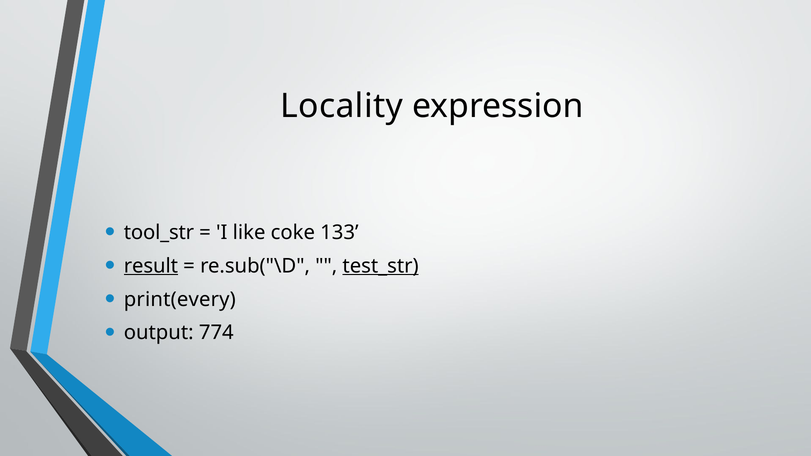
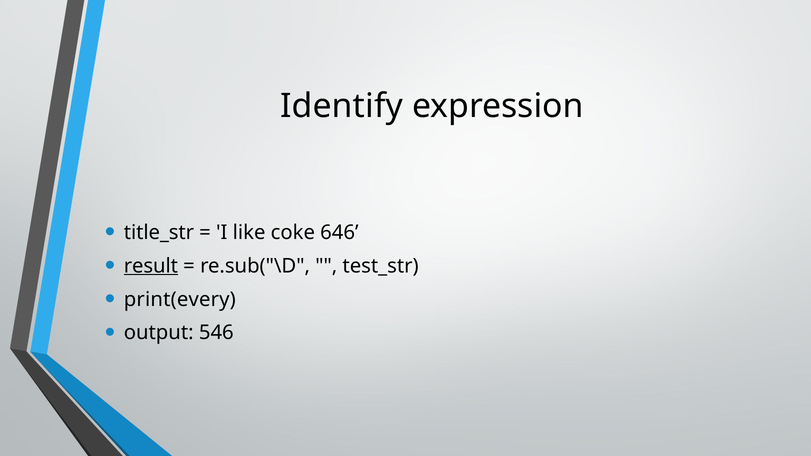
Locality: Locality -> Identify (342, 106)
tool_str: tool_str -> title_str (159, 233)
133: 133 -> 646 (339, 233)
test_str underline: present -> none (381, 266)
774: 774 -> 546 (216, 333)
